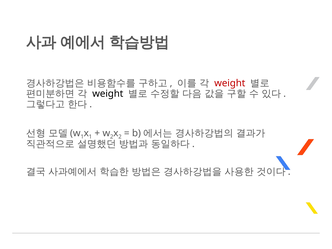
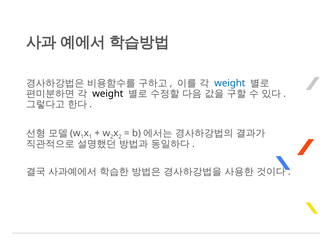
weight colour: red -> blue (230, 83)
